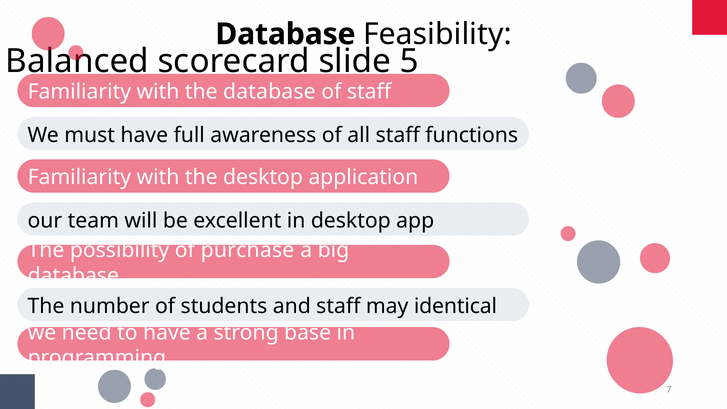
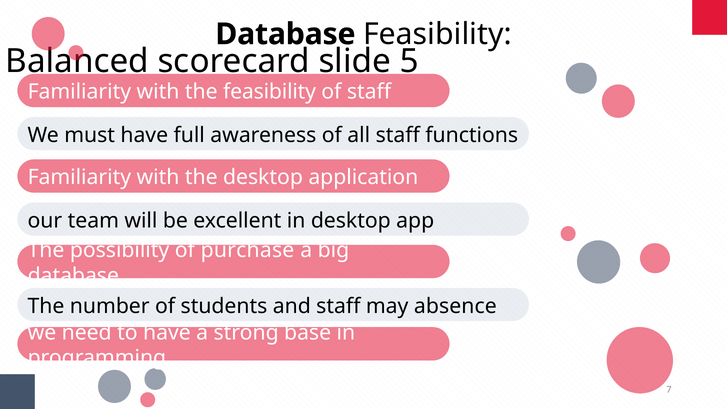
the database: database -> feasibility (270, 92)
identical: identical -> absence (455, 306)
